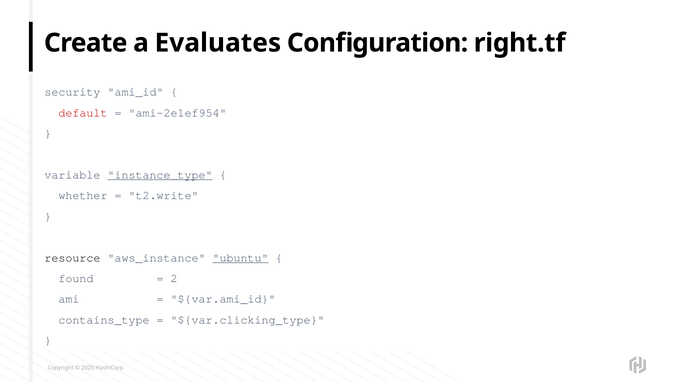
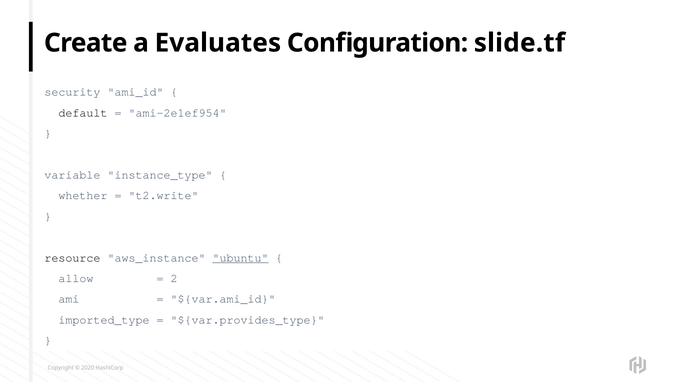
right.tf: right.tf -> slide.tf (519, 43)
default colour: red -> black (83, 113)
instance_type underline: present -> none (160, 175)
found: found -> allow (76, 278)
contains_type: contains_type -> imported_type (104, 320)
${var.clicking_type: ${var.clicking_type -> ${var.provides_type (248, 320)
